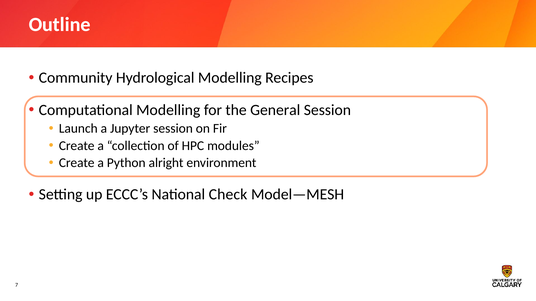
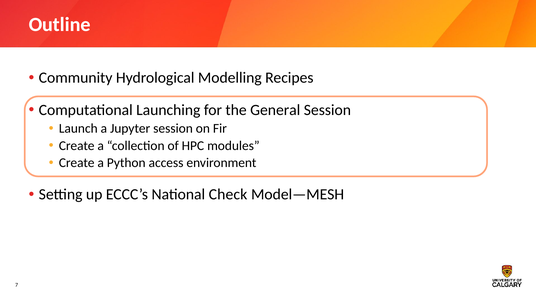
Computational Modelling: Modelling -> Launching (168, 110)
alright: alright -> access (166, 163)
